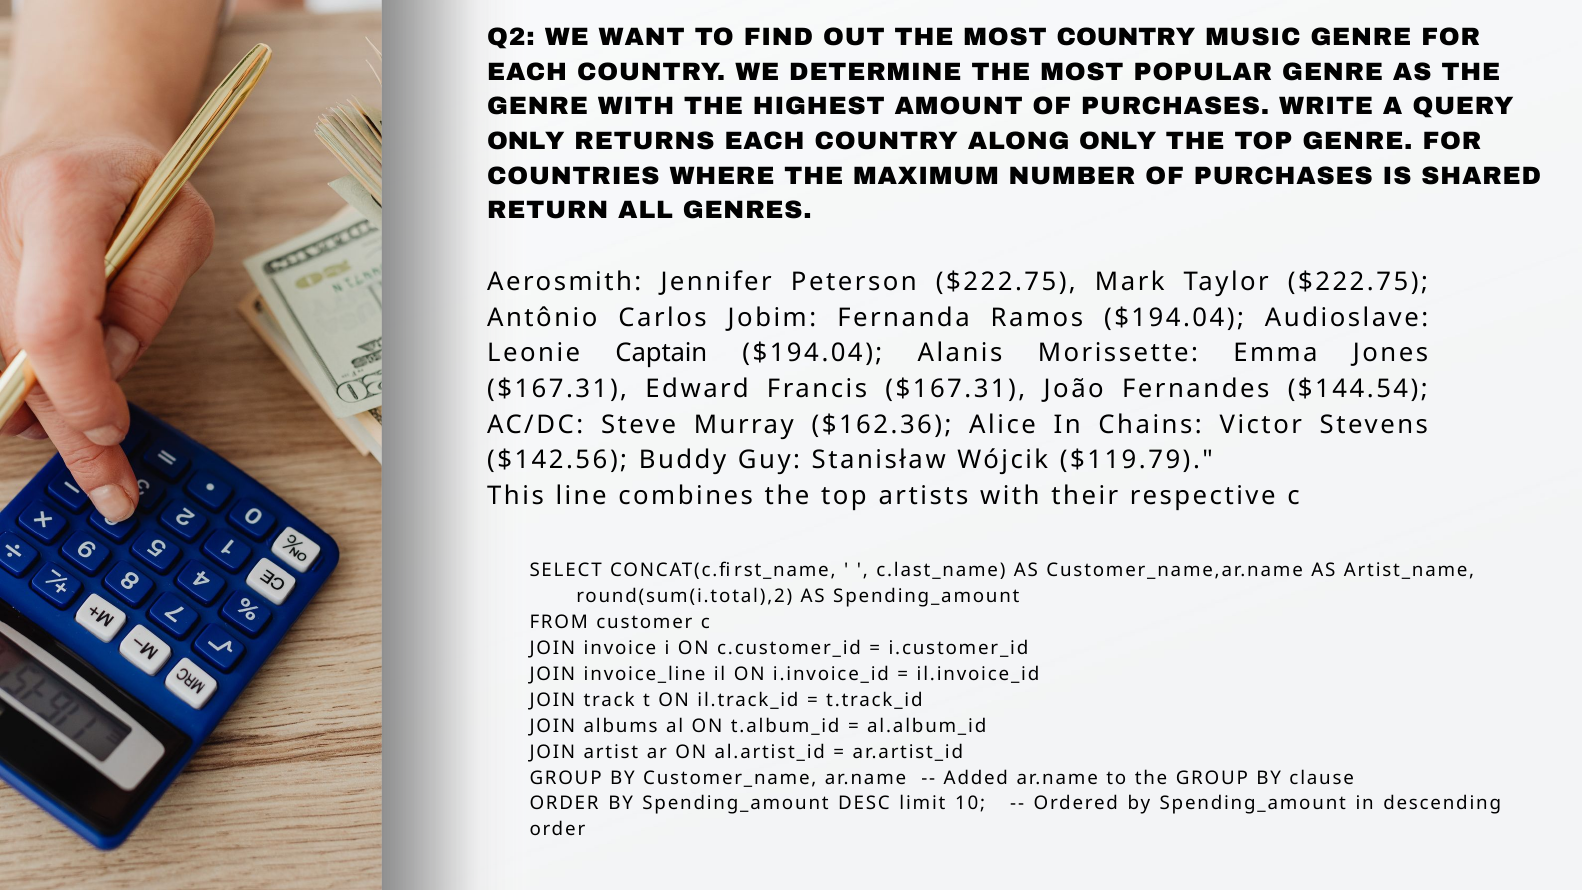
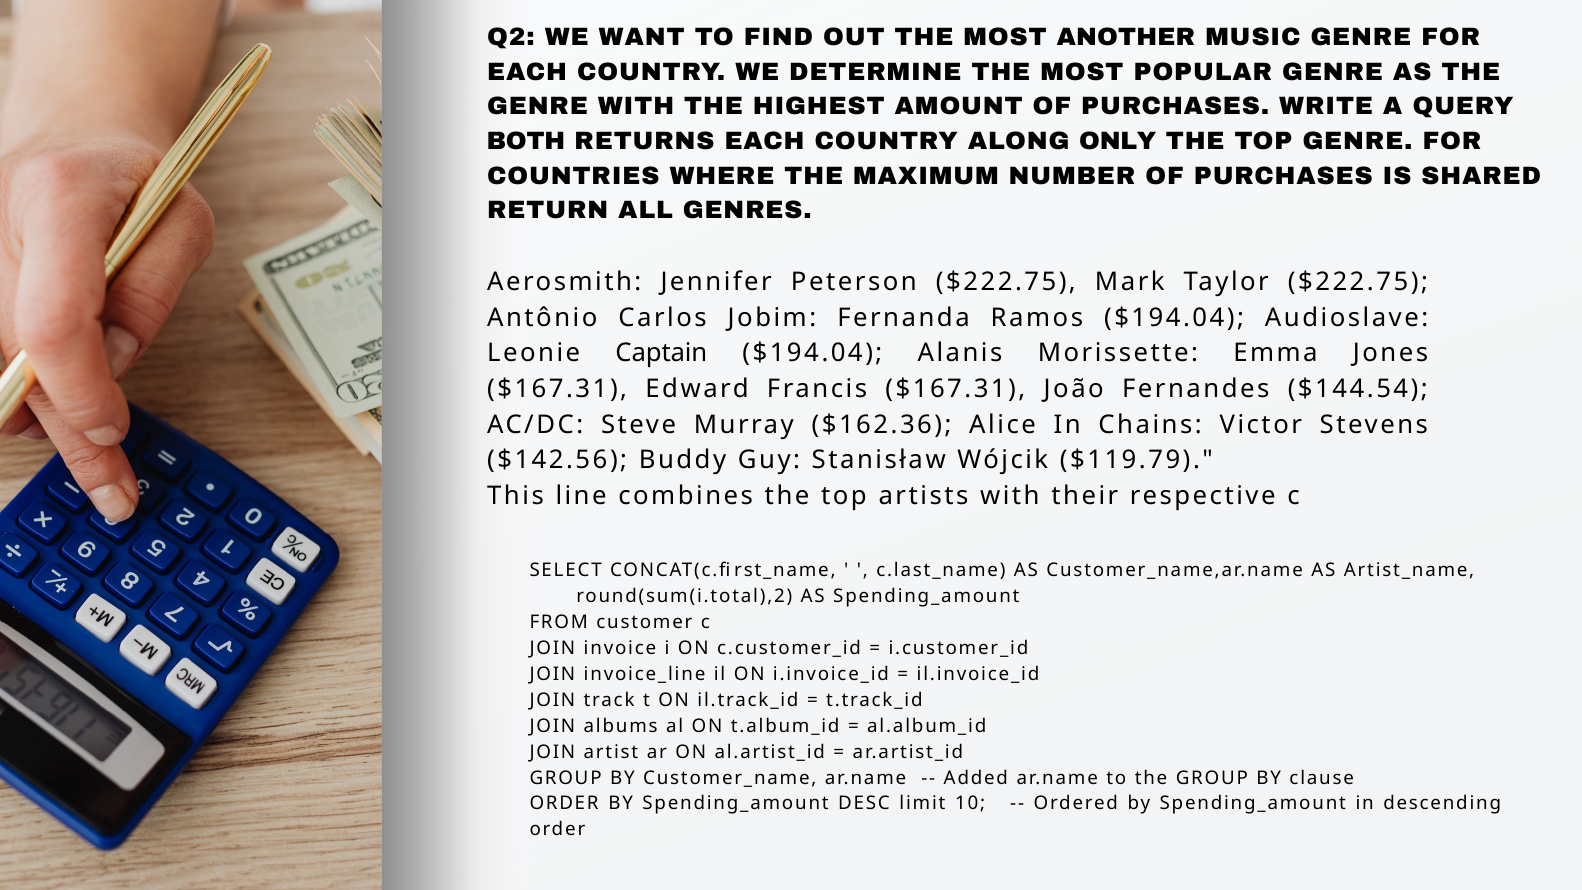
MOST COUNTRY: COUNTRY -> ANOTHER (1126, 37)
ONLY: ONLY -> BOTH (526, 141)
